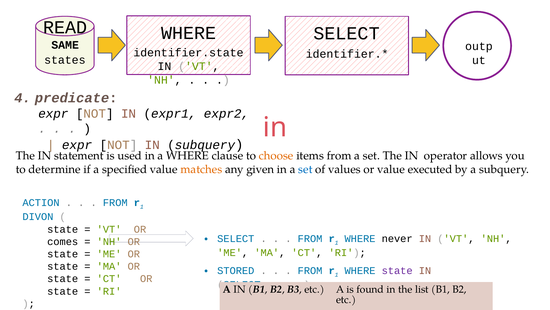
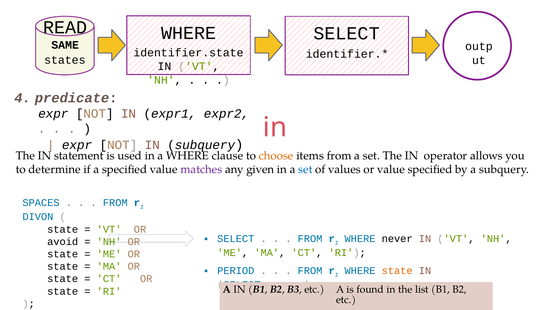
matches colour: orange -> purple (201, 169)
value executed: executed -> specified (430, 169)
ACTION: ACTION -> SPACES (41, 202)
comes: comes -> avoid (63, 241)
STORED: STORED -> PERIOD (236, 270)
state colour: purple -> orange (397, 270)
